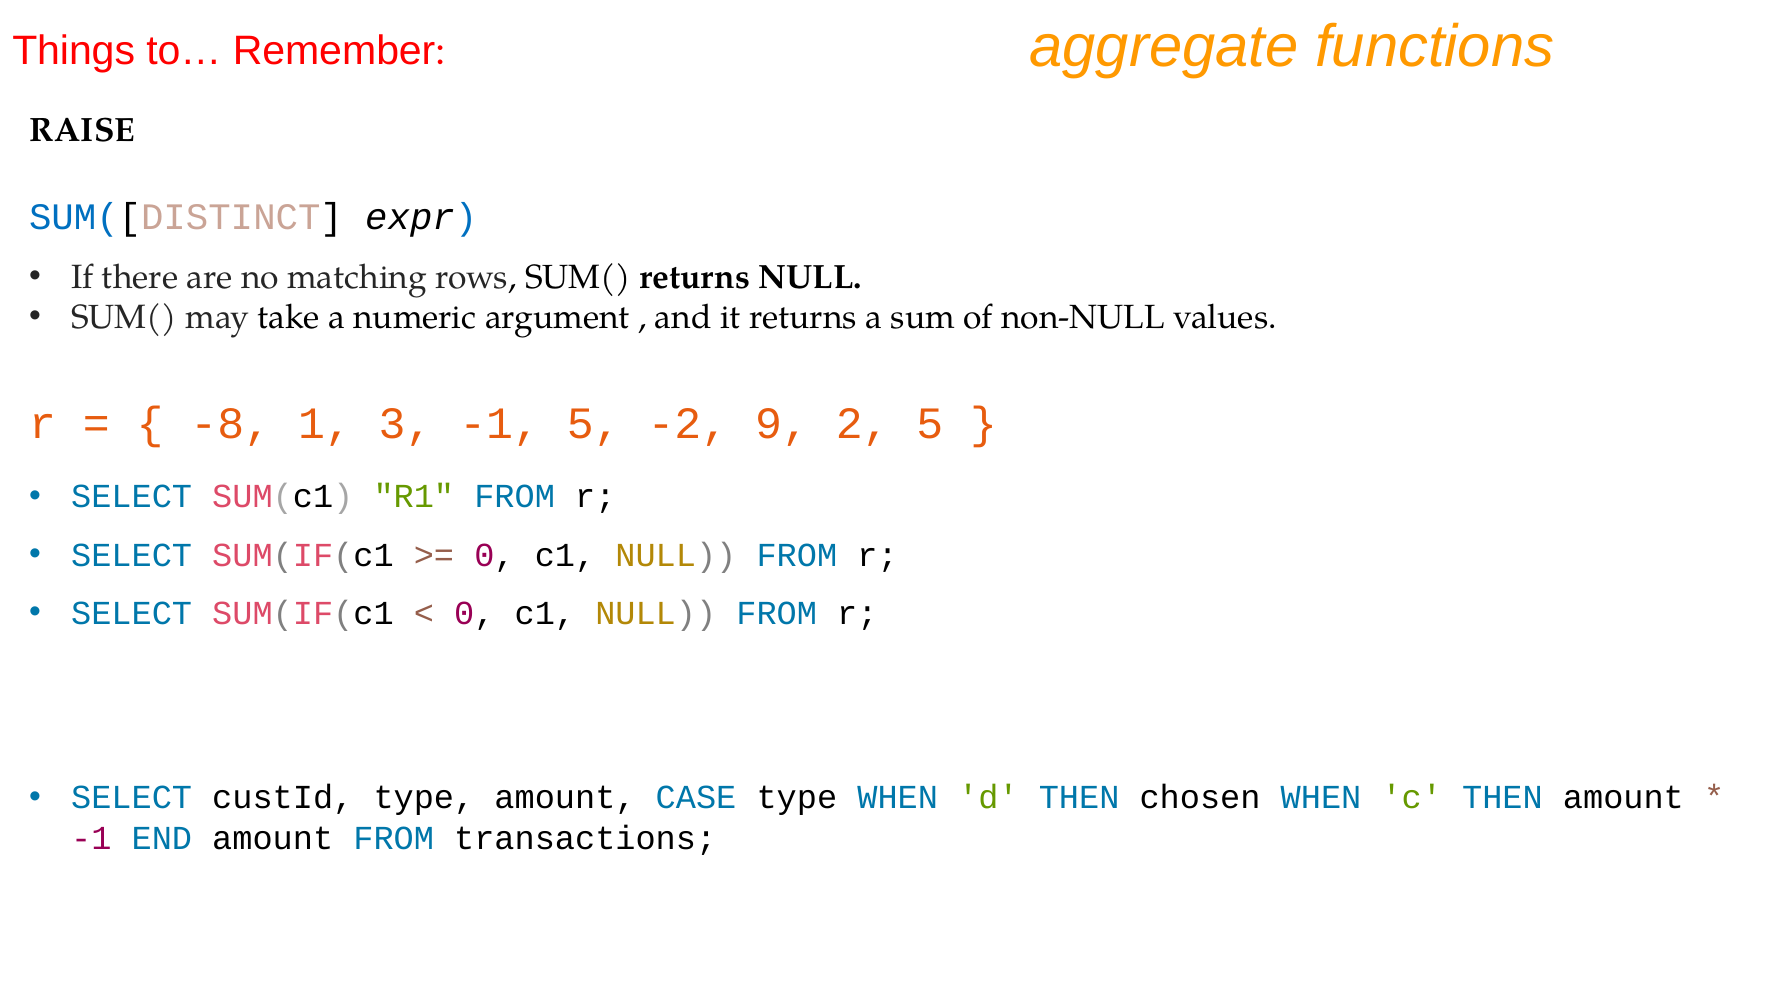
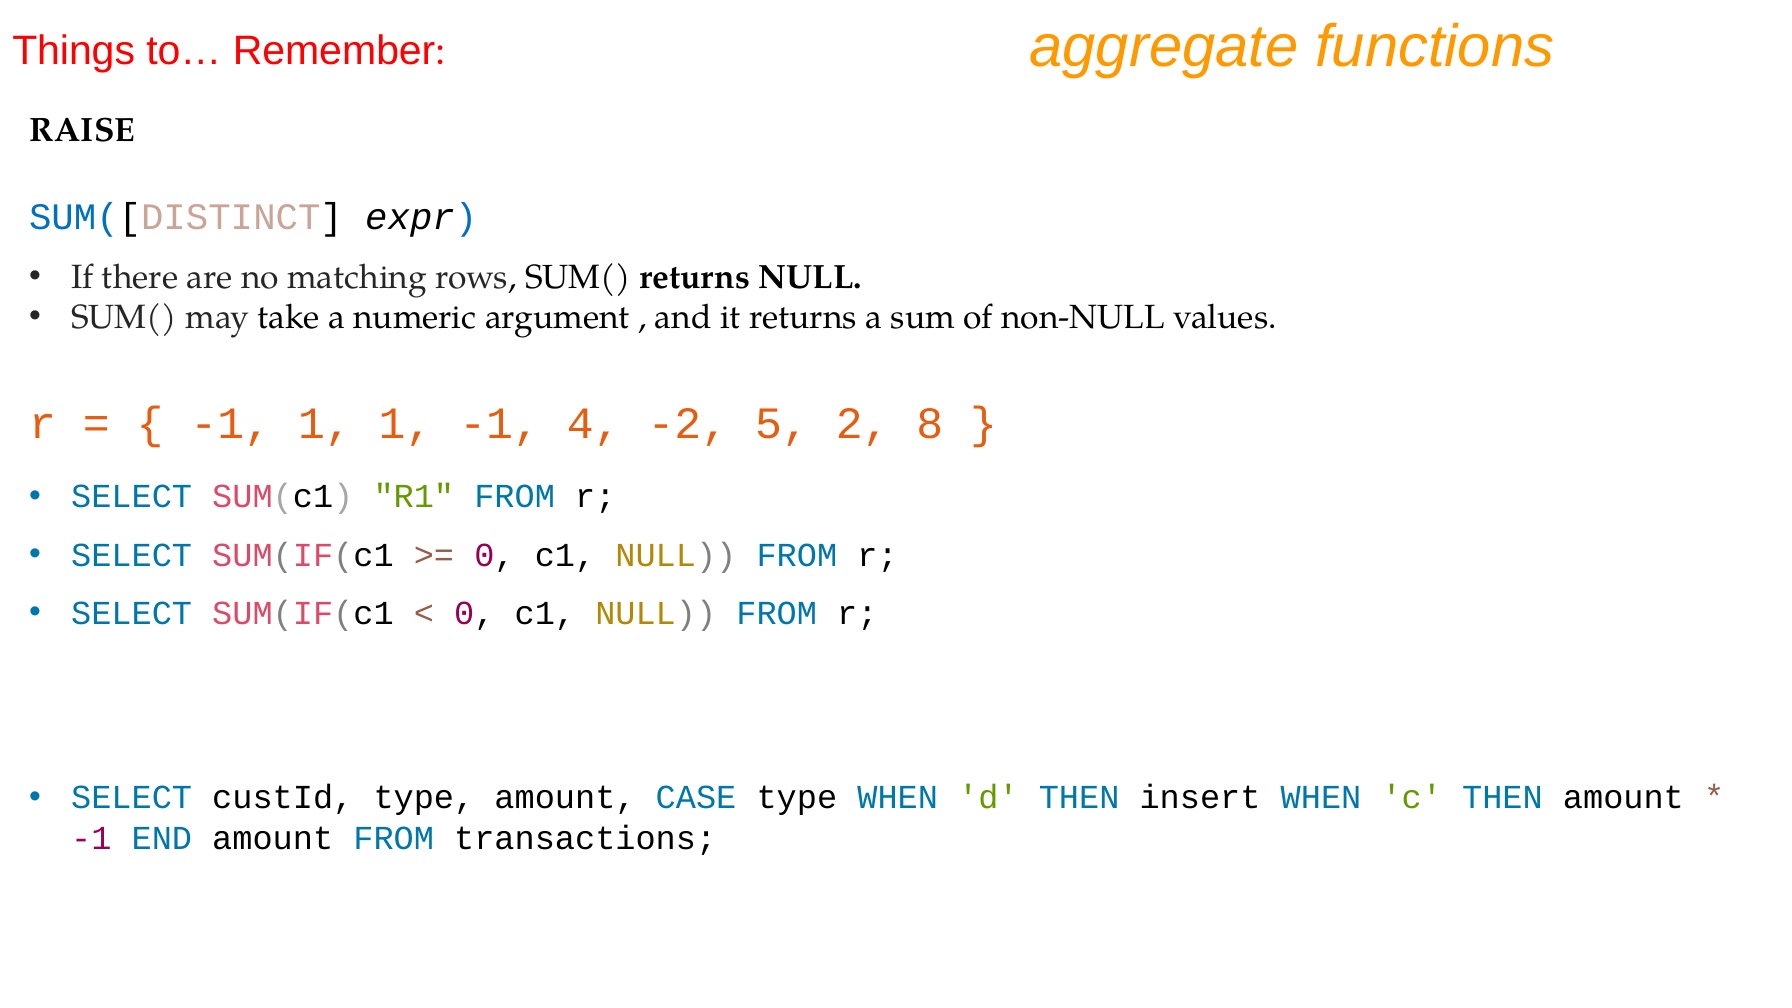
-8: -8 -> -1 (231, 424)
1 3: 3 -> 1 (406, 424)
-1 5: 5 -> 4 (594, 424)
9: 9 -> 5 (782, 424)
2 5: 5 -> 8 (930, 424)
chosen: chosen -> insert (1200, 798)
